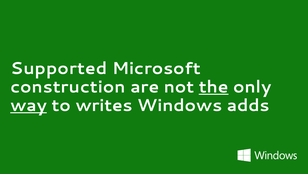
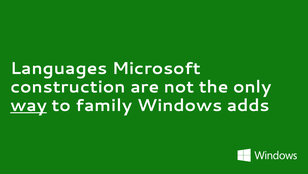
Supported: Supported -> Languages (59, 68)
the underline: present -> none (214, 87)
writes: writes -> family (104, 105)
